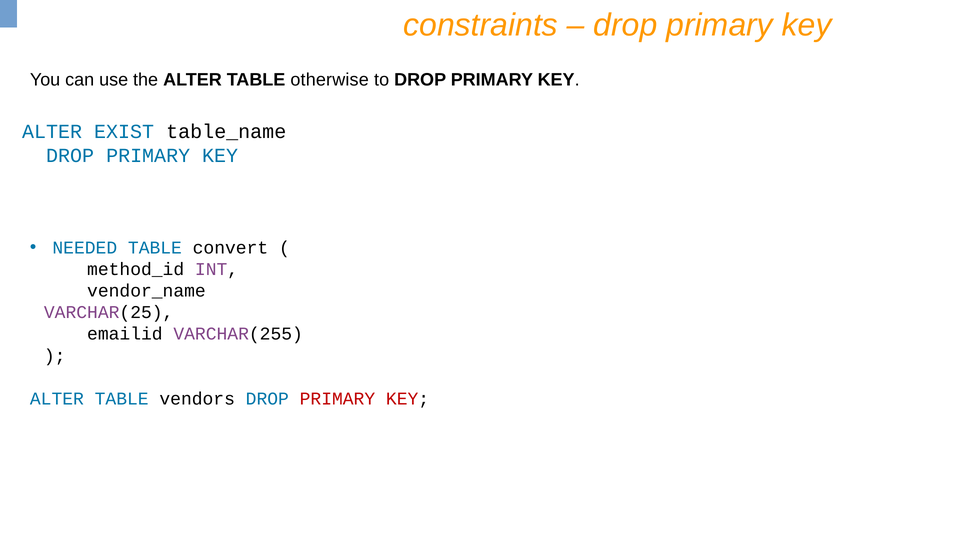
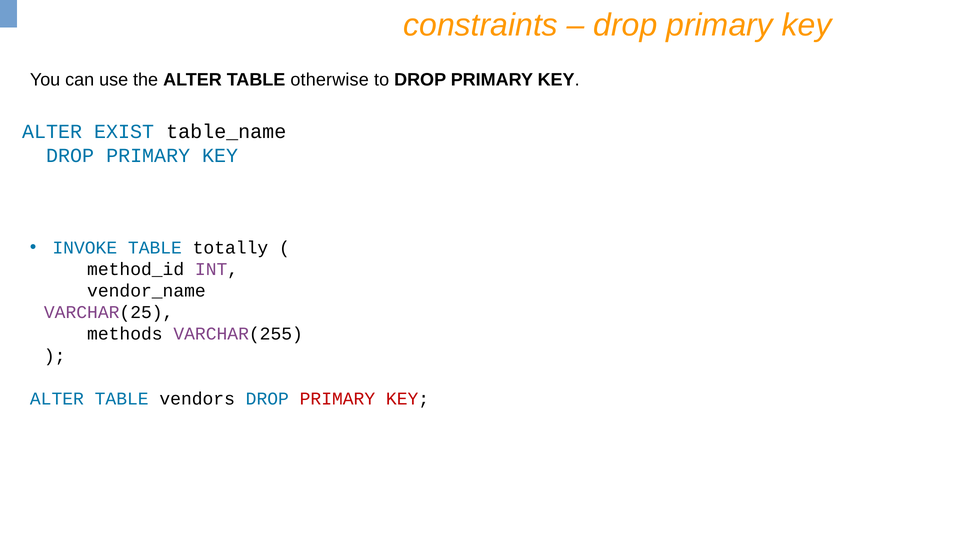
NEEDED: NEEDED -> INVOKE (85, 247)
convert: convert -> totally (230, 247)
emailid: emailid -> methods (125, 334)
